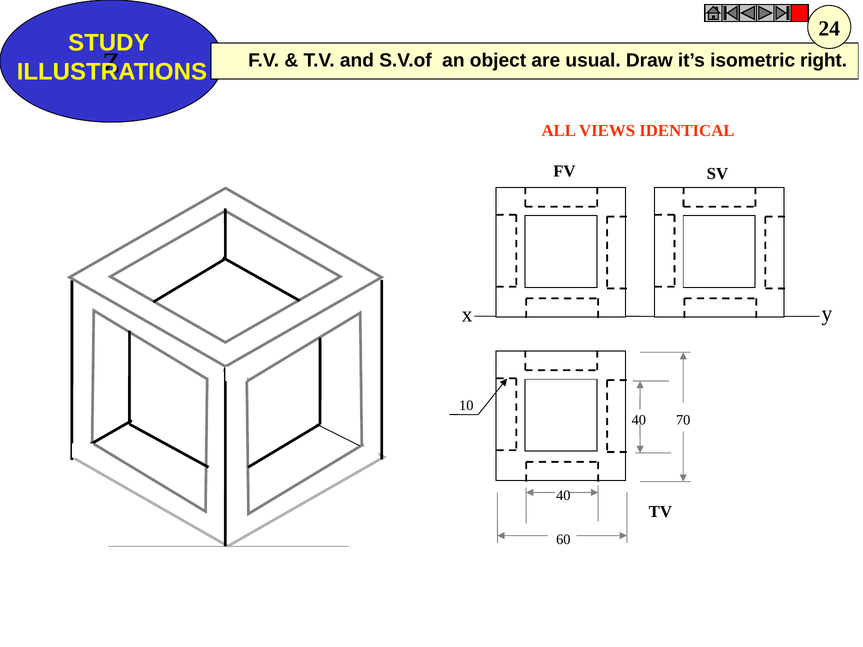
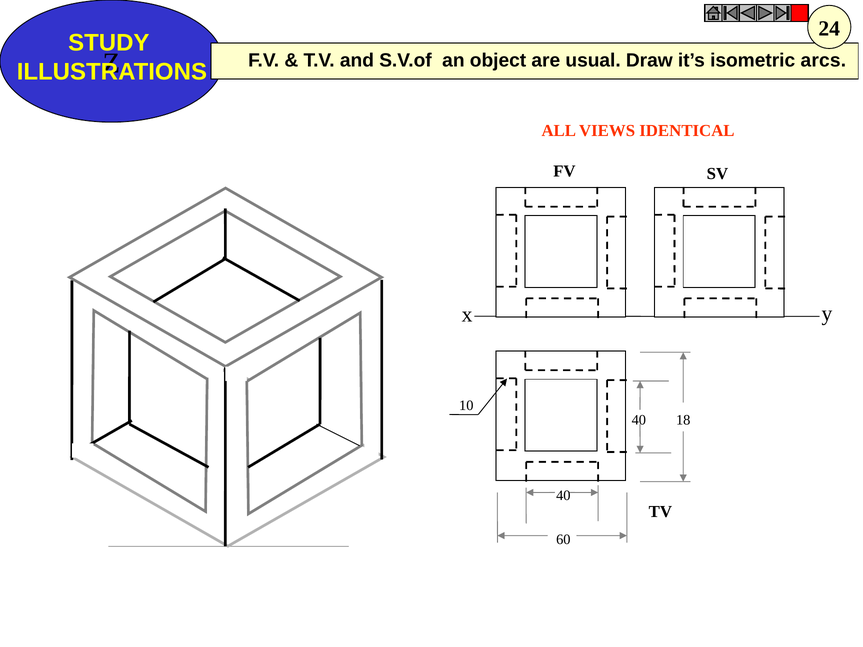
right: right -> arcs (823, 60)
70: 70 -> 18 (683, 420)
